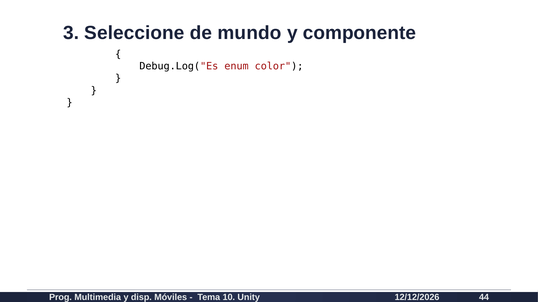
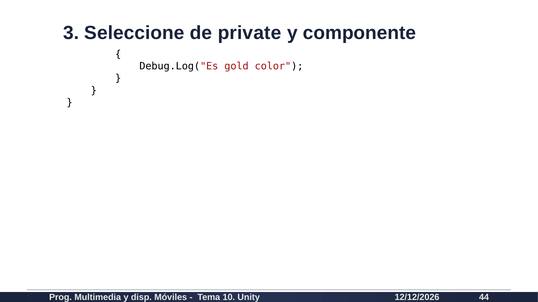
mundo: mundo -> private (249, 33)
enum: enum -> gold (237, 66)
